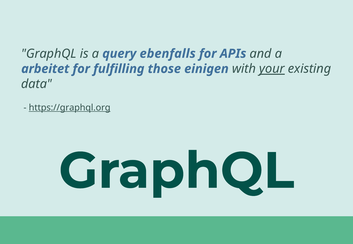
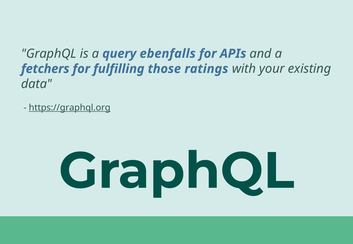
arbeitet: arbeitet -> fetchers (45, 69)
einigen: einigen -> ratings (206, 69)
your underline: present -> none (272, 69)
